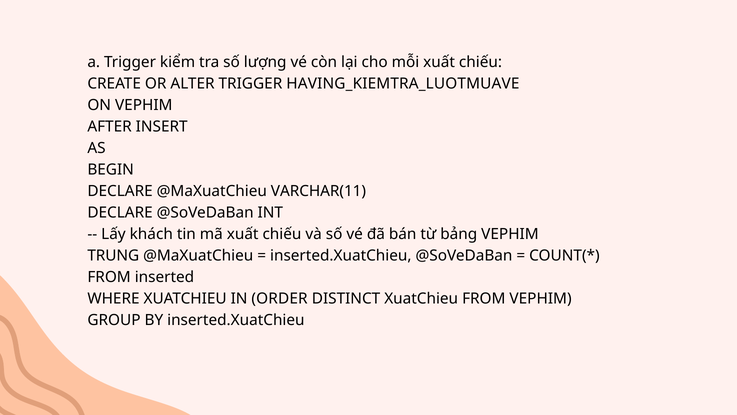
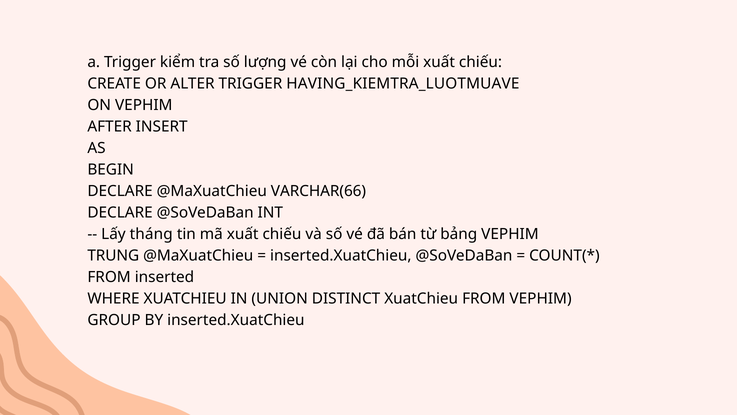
VARCHAR(11: VARCHAR(11 -> VARCHAR(66 (318, 191)
khách: khách -> tháng (151, 234)
ORDER: ORDER -> UNION (280, 298)
